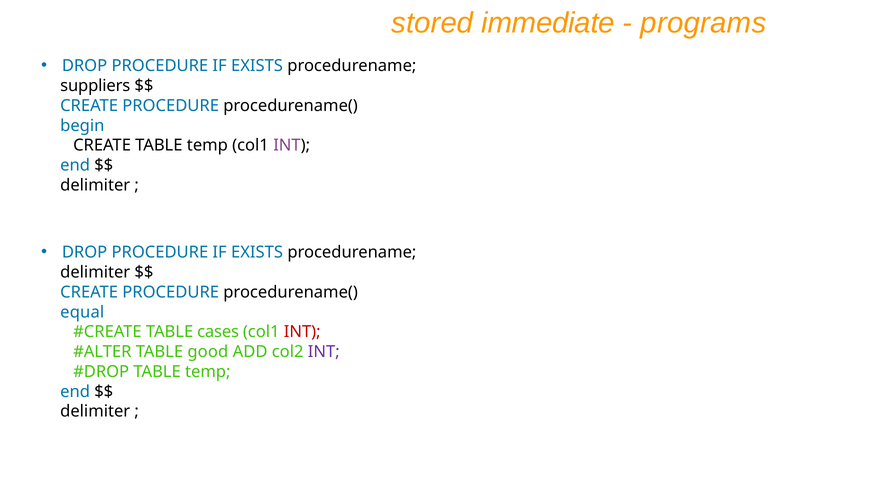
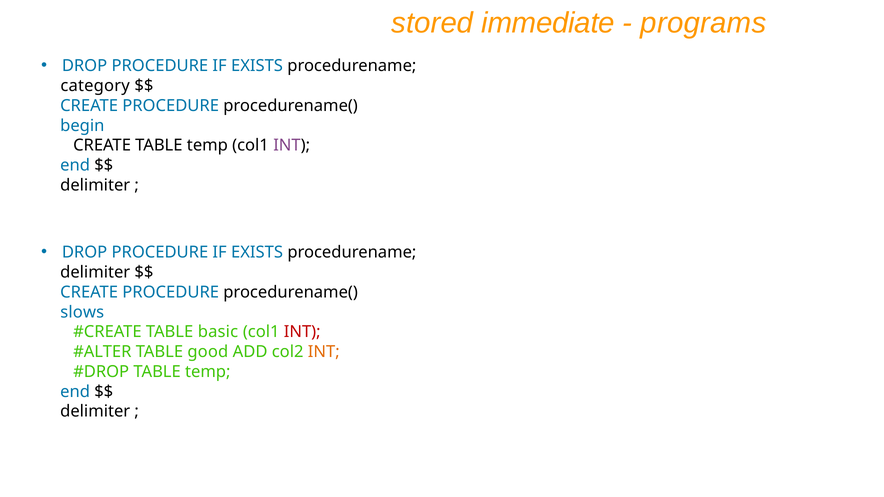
suppliers: suppliers -> category (95, 86)
equal: equal -> slows (82, 312)
cases: cases -> basic (218, 332)
INT colour: purple -> orange (324, 352)
